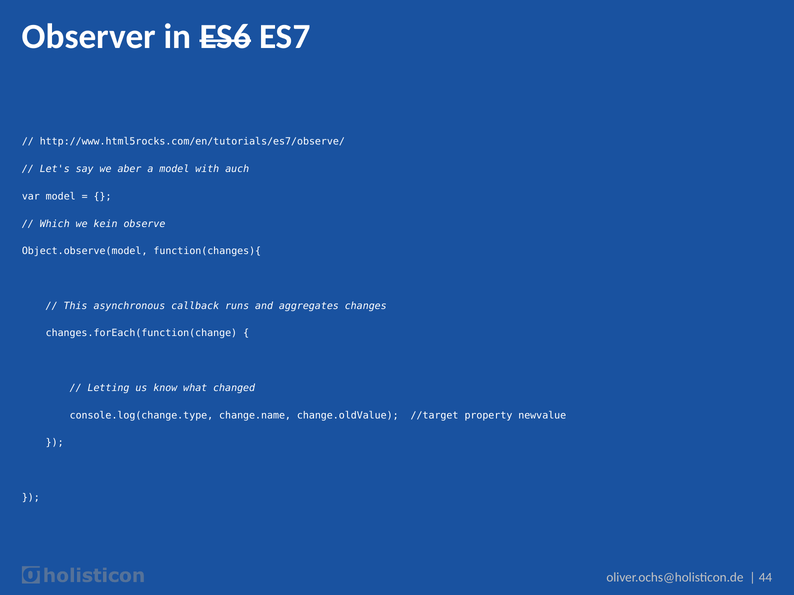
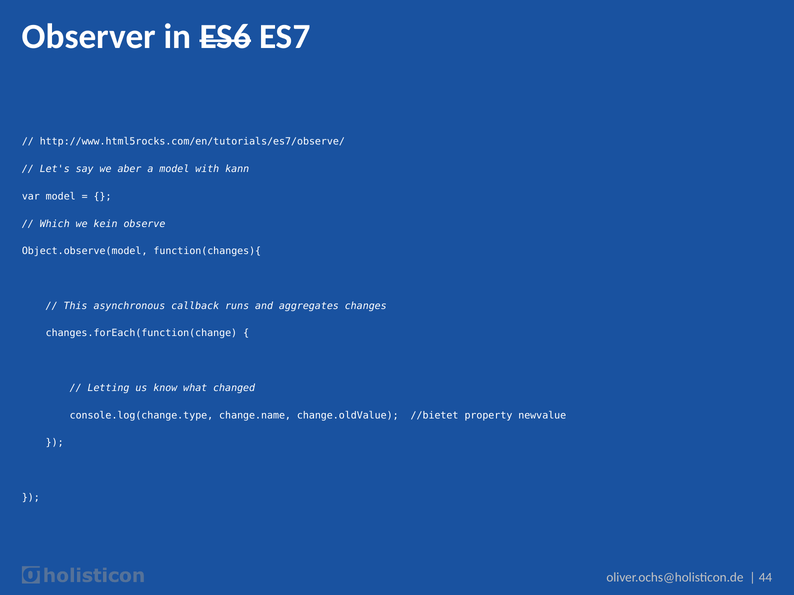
auch: auch -> kann (237, 169)
//target: //target -> //bietet (435, 416)
